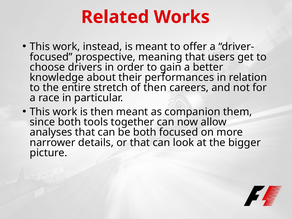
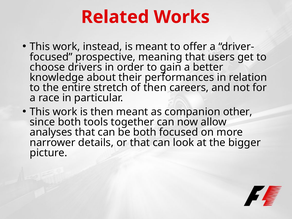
them: them -> other (238, 112)
